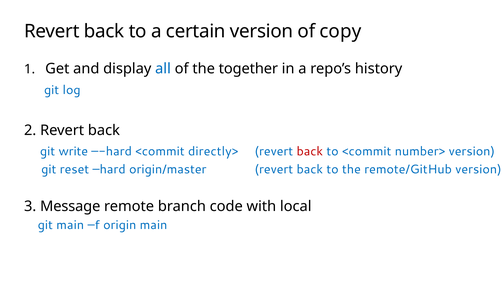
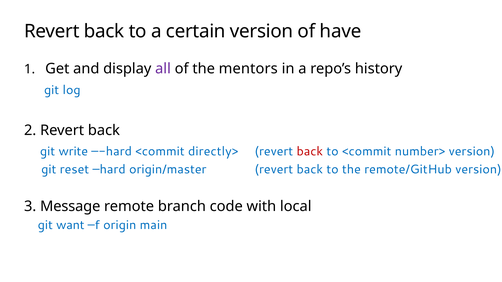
copy: copy -> have (341, 31)
all colour: blue -> purple (163, 69)
together: together -> mentors (248, 69)
git main: main -> want (70, 225)
